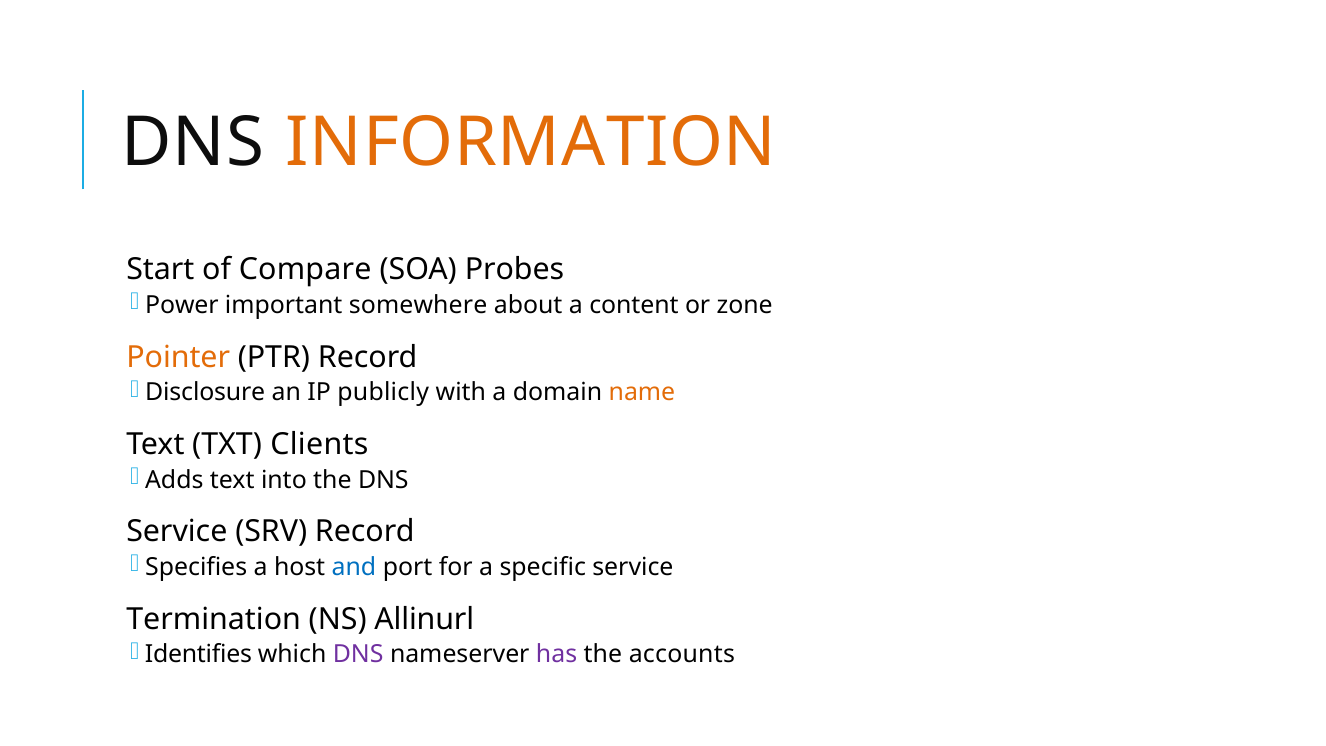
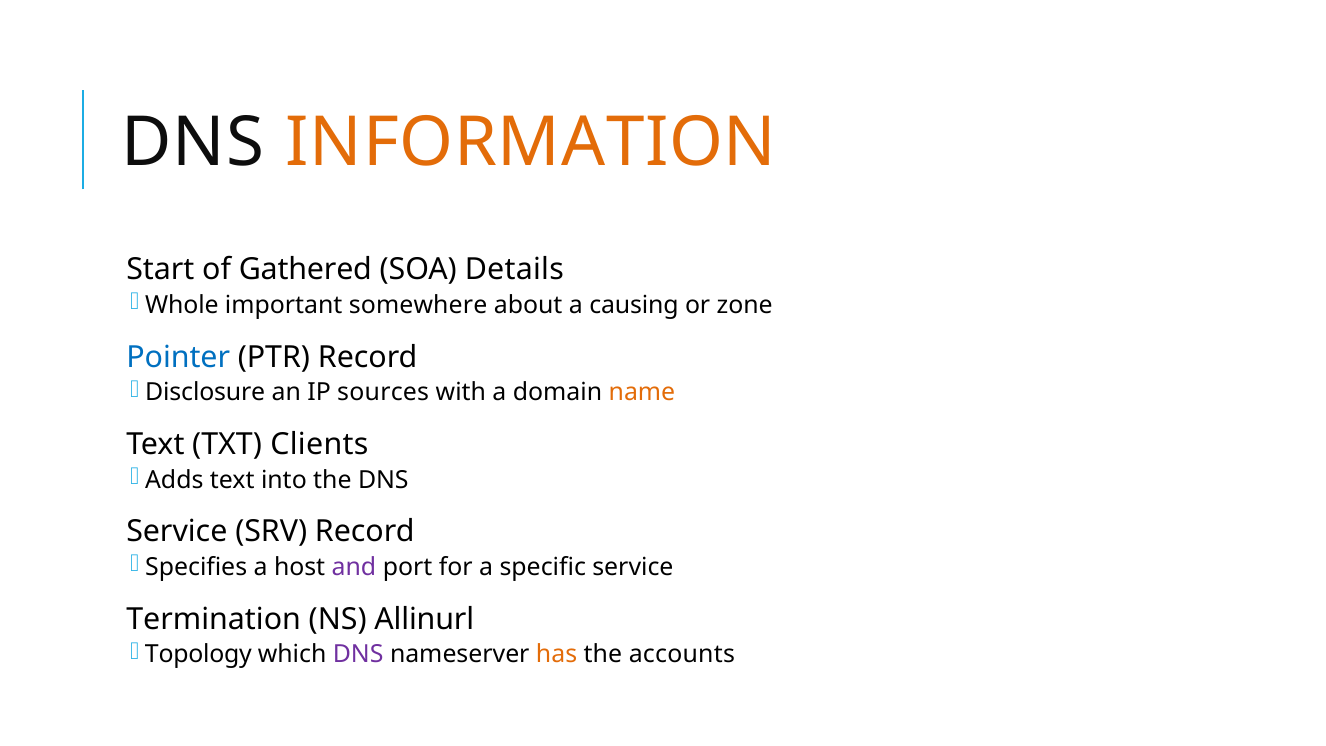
Compare: Compare -> Gathered (305, 270)
Probes: Probes -> Details (514, 270)
Power: Power -> Whole (182, 305)
content: content -> causing (634, 305)
Pointer colour: orange -> blue (178, 357)
publicly: publicly -> sources (383, 393)
and colour: blue -> purple (354, 567)
Identifies: Identifies -> Topology (198, 655)
has colour: purple -> orange (557, 655)
